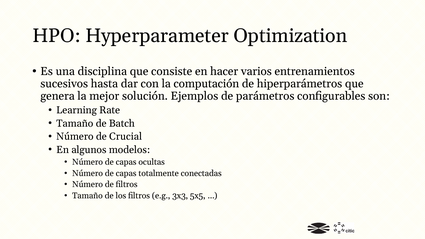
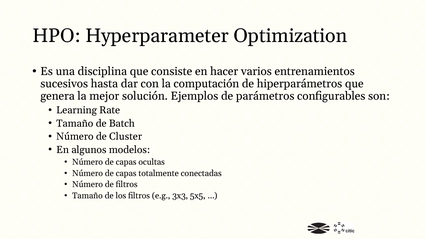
Crucial: Crucial -> Cluster (126, 137)
